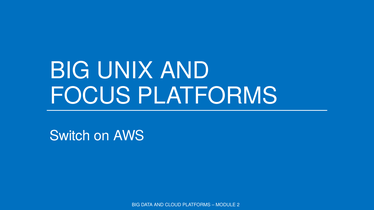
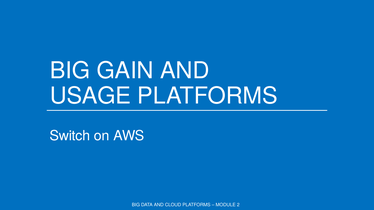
UNIX: UNIX -> GAIN (125, 71)
FOCUS: FOCUS -> USAGE (90, 96)
